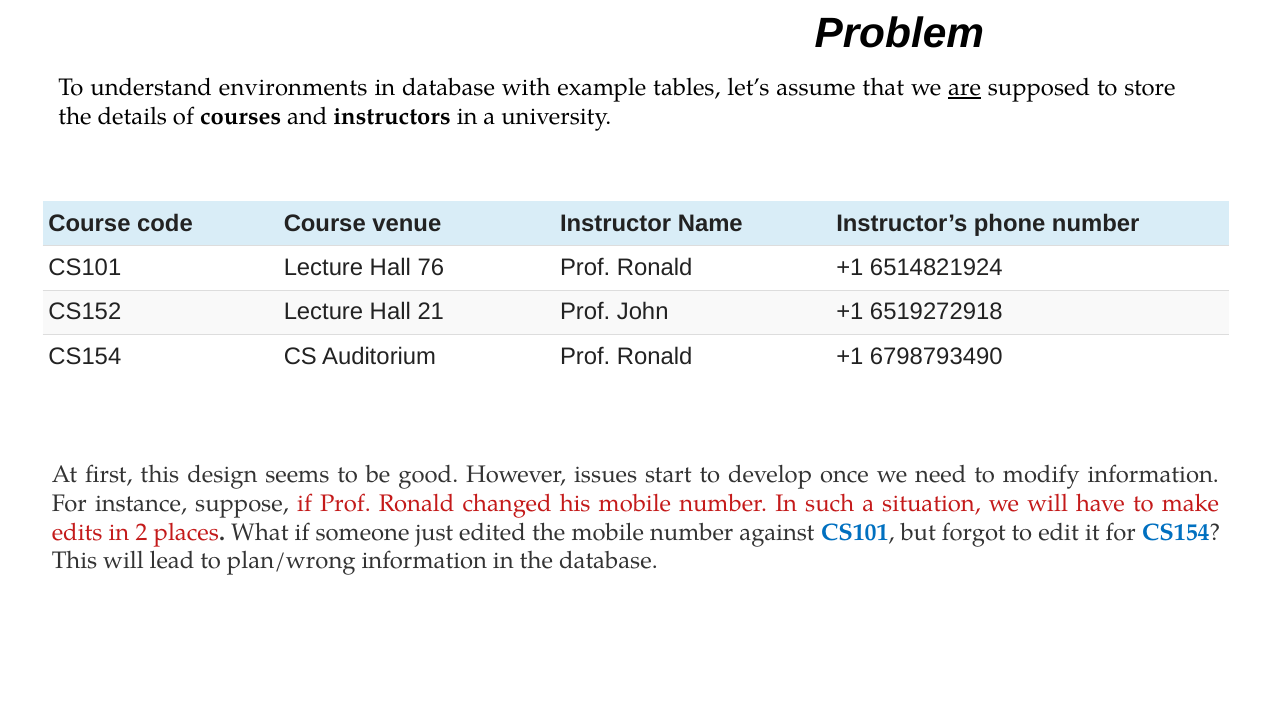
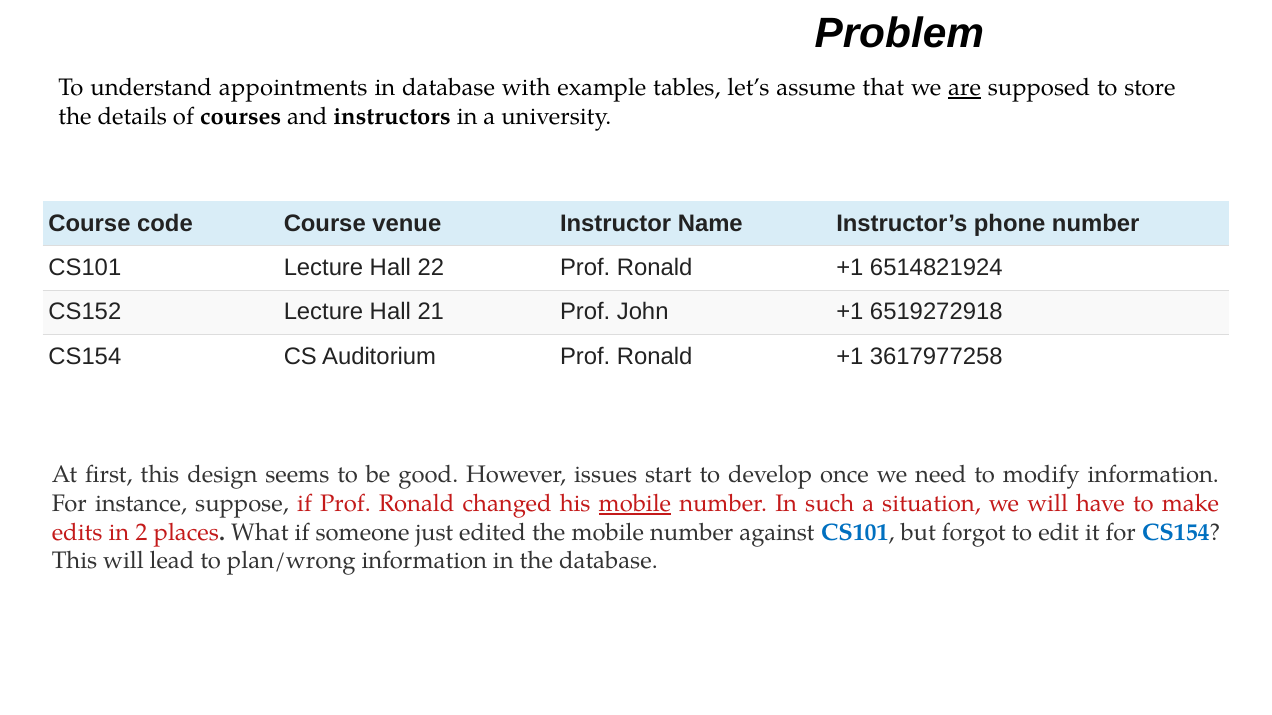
environments: environments -> appointments (293, 88)
76: 76 -> 22 (431, 267)
6798793490: 6798793490 -> 3617977258 (936, 356)
mobile underline: none -> present (635, 504)
